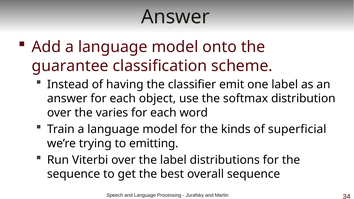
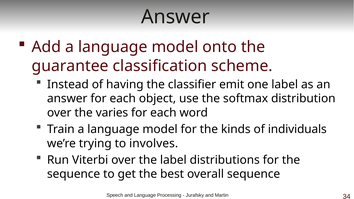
superficial: superficial -> individuals (297, 129)
emitting: emitting -> involves (154, 143)
